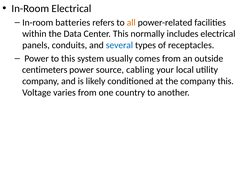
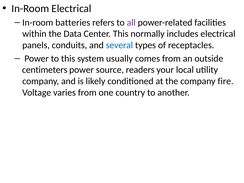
all colour: orange -> purple (131, 22)
cabling: cabling -> readers (140, 70)
company this: this -> fire (226, 81)
